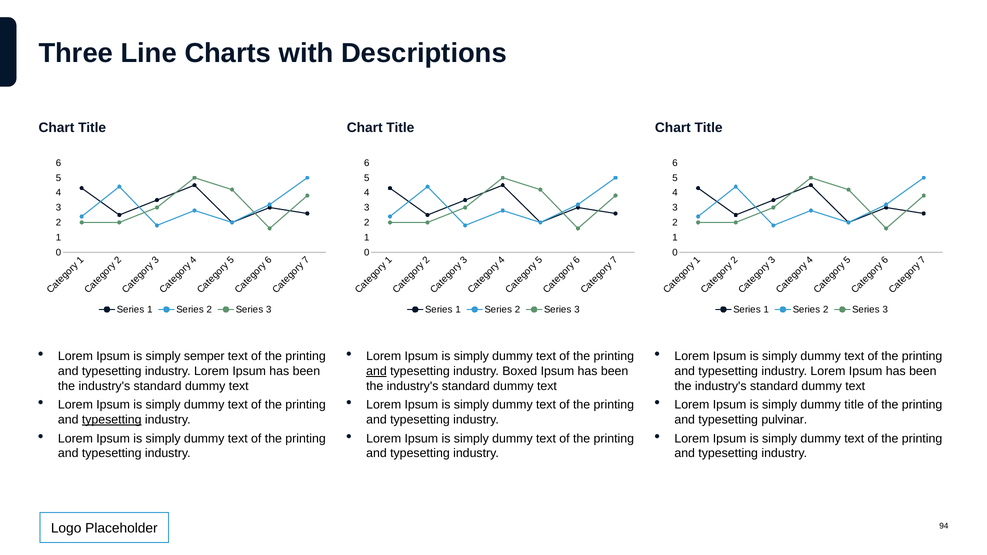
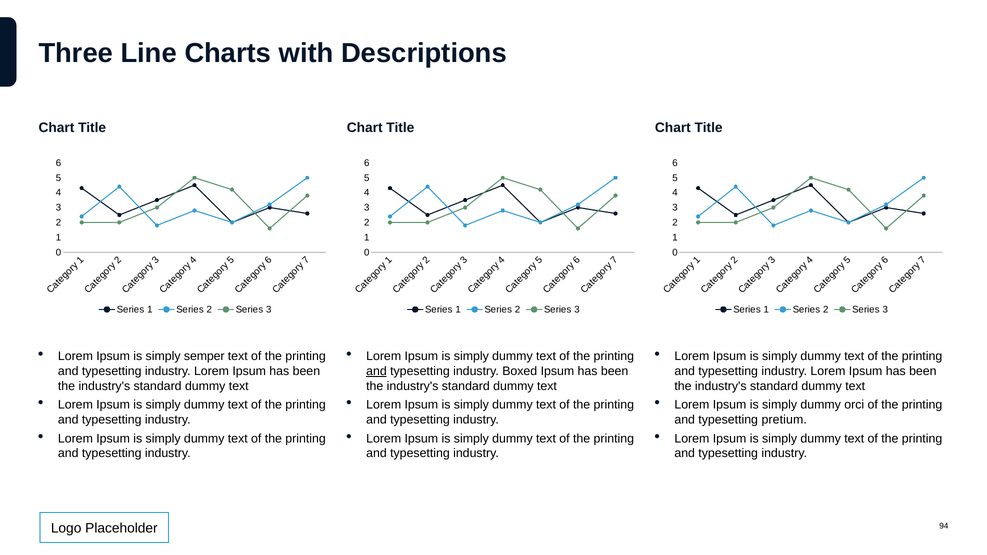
dummy title: title -> orci (854, 405)
typesetting underline: present -> none (112, 420)
pulvinar: pulvinar -> pretium (784, 420)
